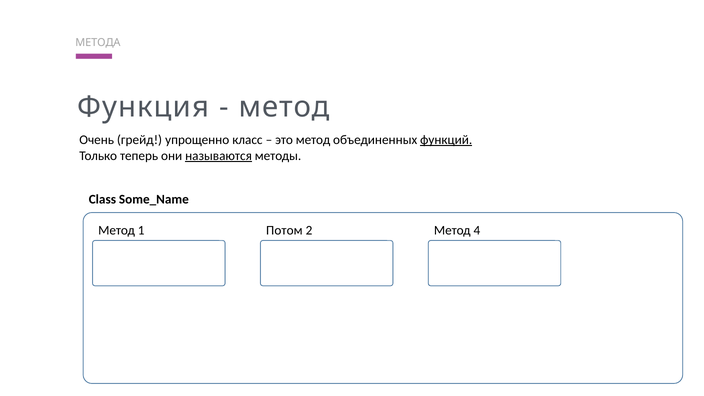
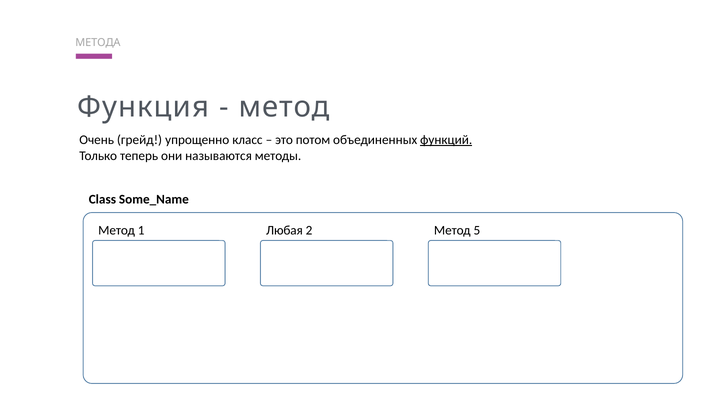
это метод: метод -> потом (313, 140)
называются underline: present -> none (219, 156)
Потом: Потом -> Любая (284, 231)
4: 4 -> 5 (477, 231)
